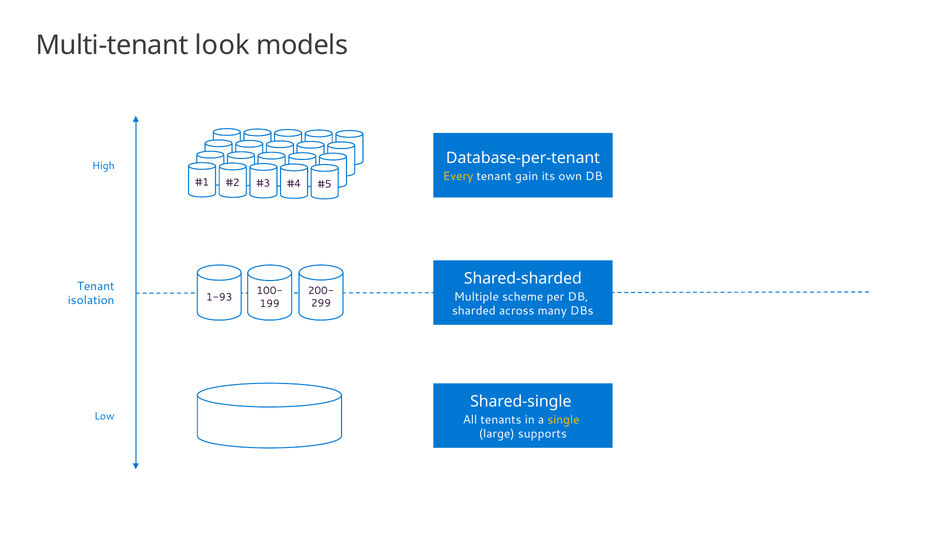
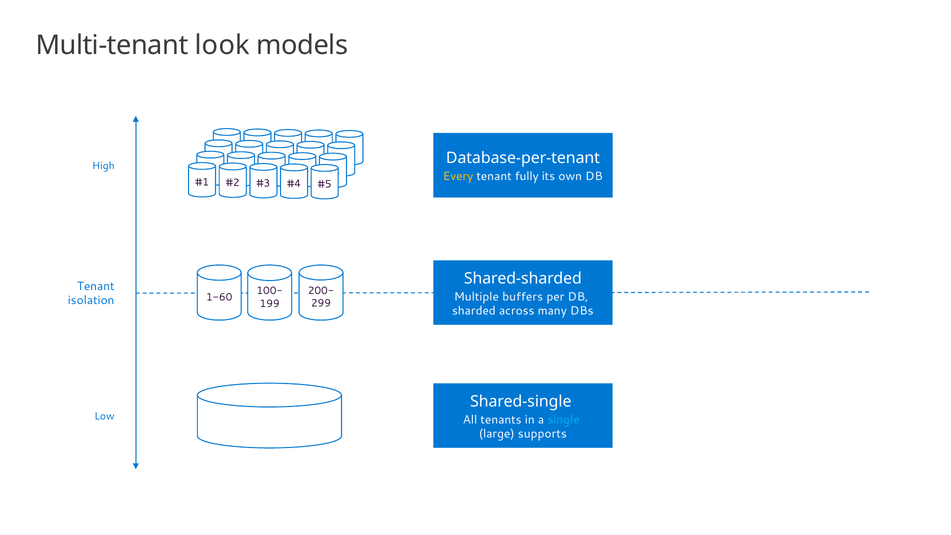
gain: gain -> fully (527, 177)
scheme: scheme -> buffers (523, 297)
1-93: 1-93 -> 1-60 (219, 297)
single colour: yellow -> light blue (563, 420)
